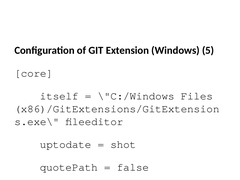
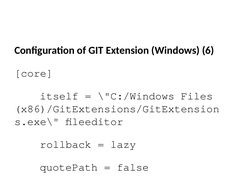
5: 5 -> 6 (208, 50)
uptodate: uptodate -> rollback (66, 144)
shot: shot -> lazy (123, 144)
